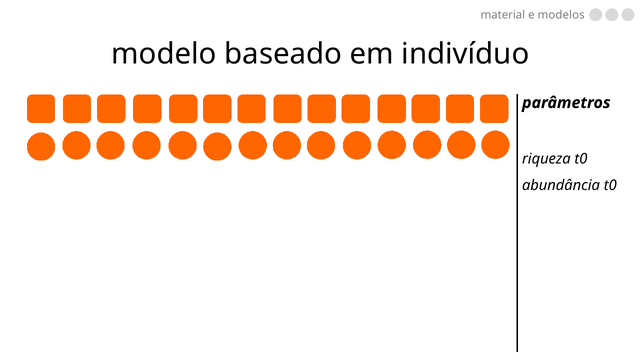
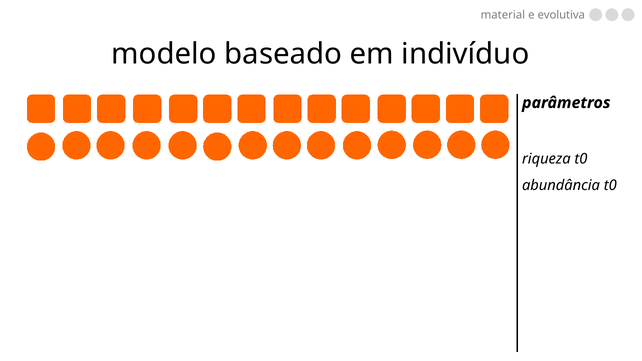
modelos: modelos -> evolutiva (561, 15)
